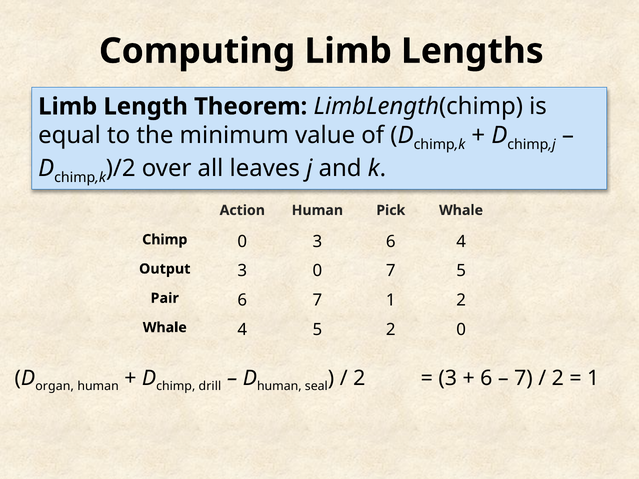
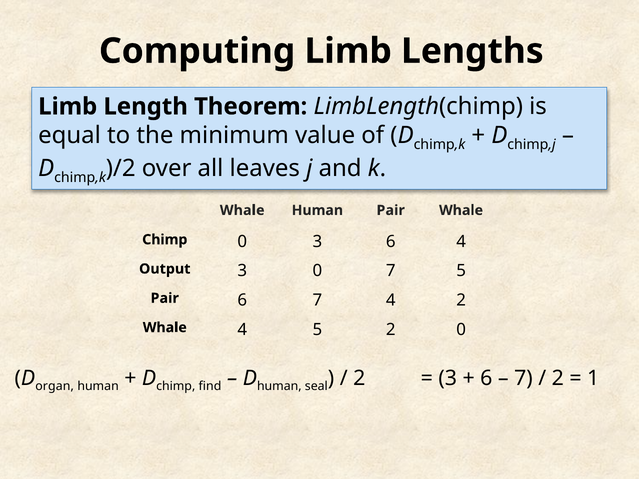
Action: Action -> Whale (242, 210)
Human Pick: Pick -> Pair (391, 210)
7 1: 1 -> 4 (391, 300)
drill: drill -> find (210, 387)
